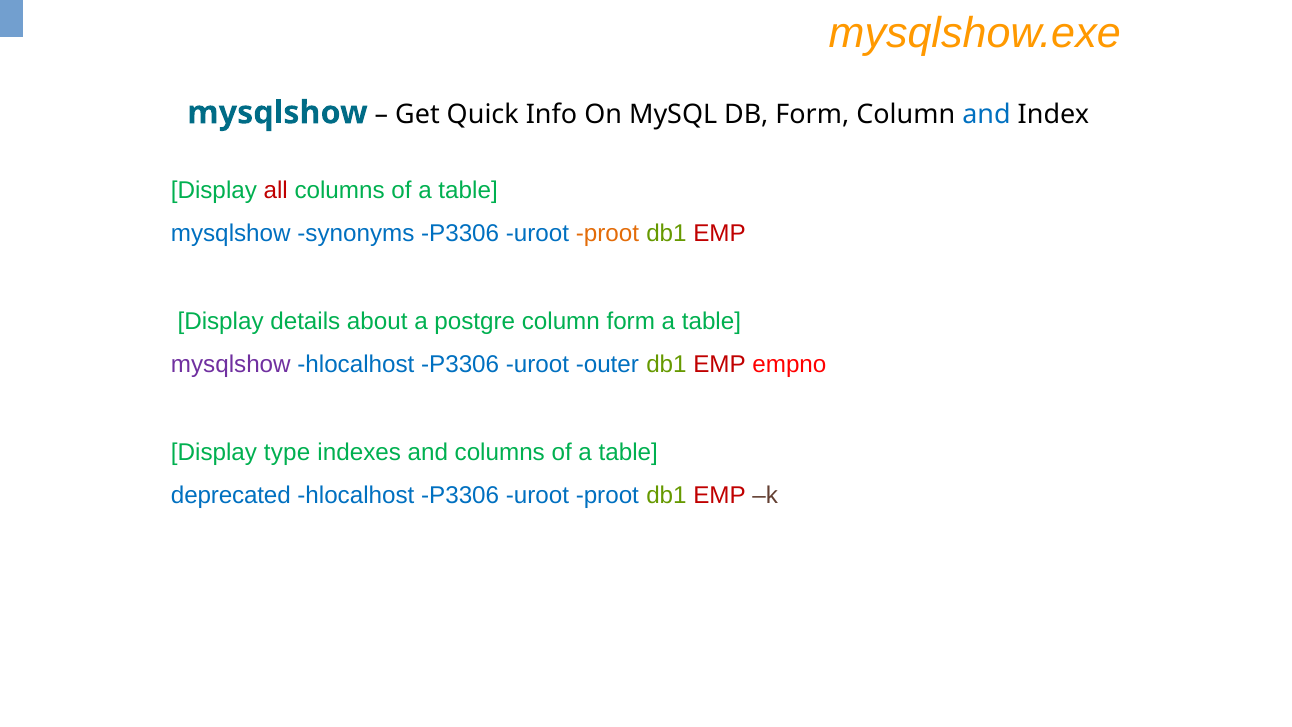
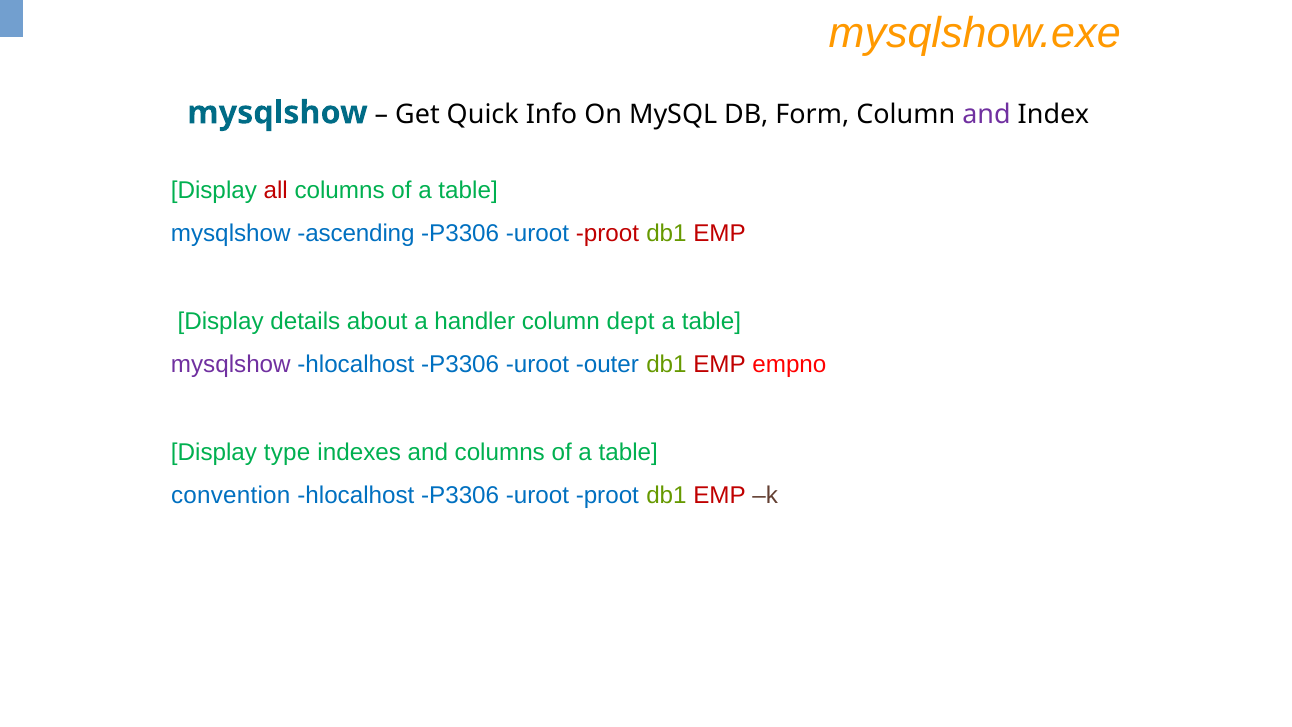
and colour: blue -> purple (986, 114)
synonyms: synonyms -> ascending (356, 234)
proot colour: orange -> red (607, 234)
postgre: postgre -> handler (475, 321)
column form: form -> dept (631, 321)
deprecated: deprecated -> convention (231, 496)
